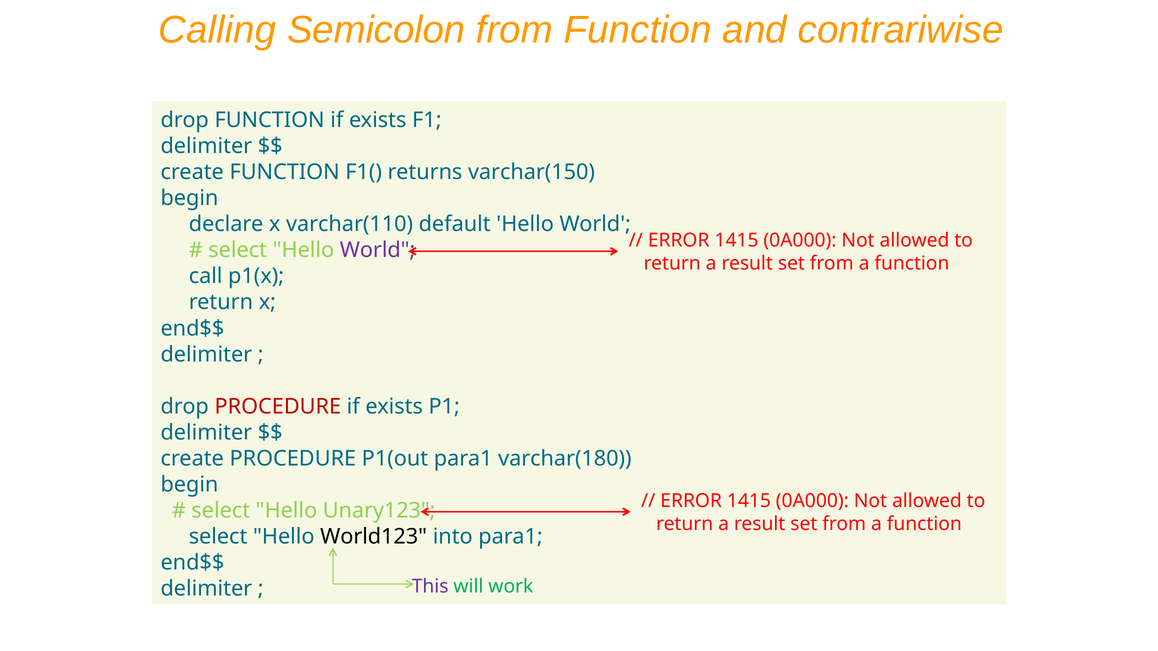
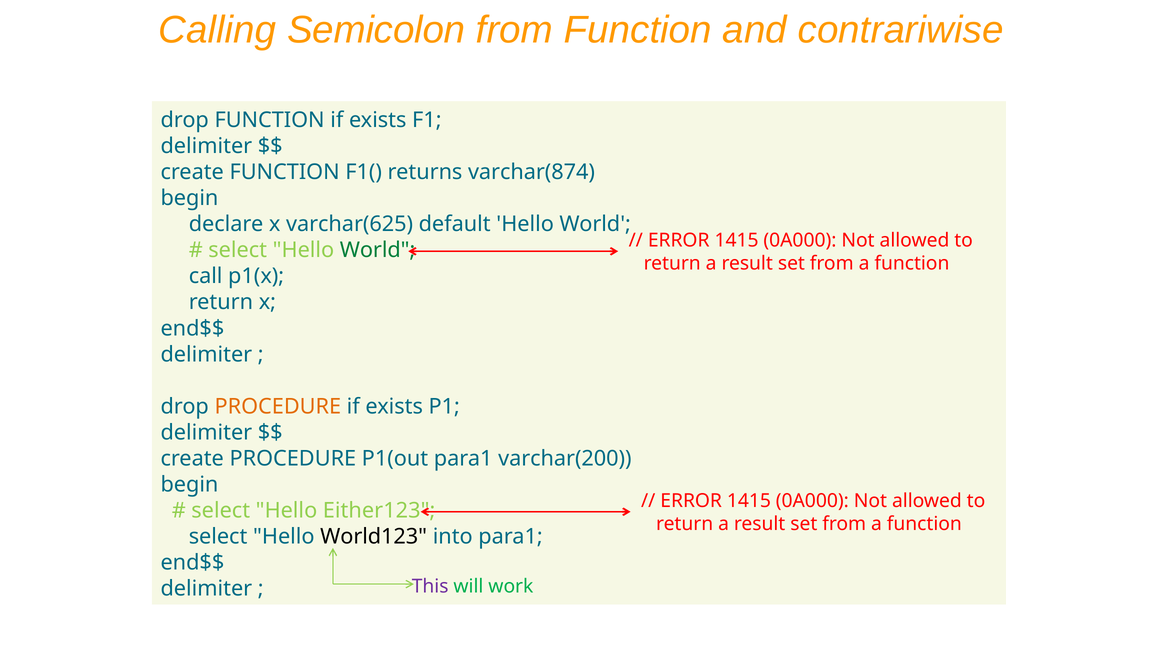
varchar(150: varchar(150 -> varchar(874 (531, 172)
varchar(110: varchar(110 -> varchar(625 (350, 224)
World colour: purple -> green (378, 250)
PROCEDURE colour: red -> orange (278, 407)
varchar(180: varchar(180 -> varchar(200 (565, 459)
Unary123: Unary123 -> Either123 (379, 511)
